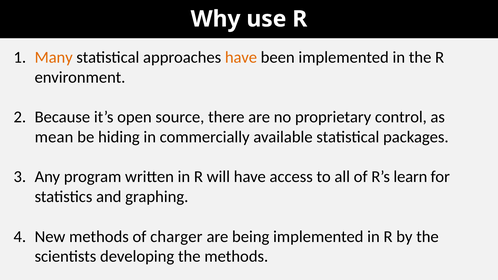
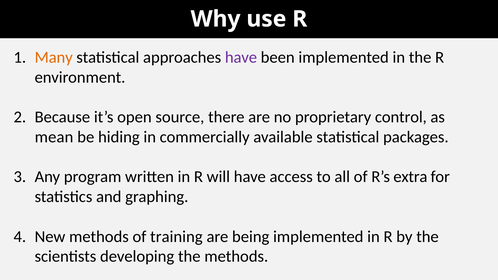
have colour: orange -> purple (241, 57)
learn: learn -> extra (410, 177)
charger: charger -> training (176, 237)
